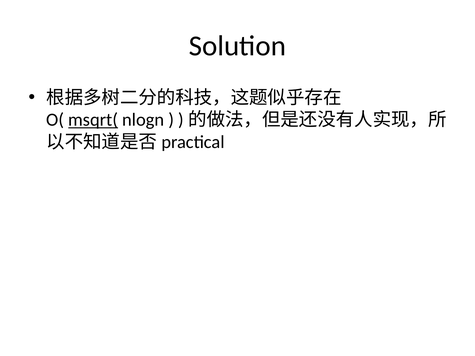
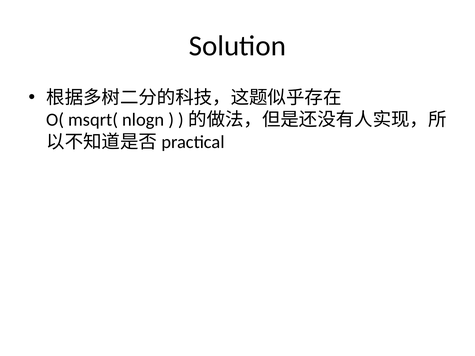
msqrt( underline: present -> none (93, 120)
